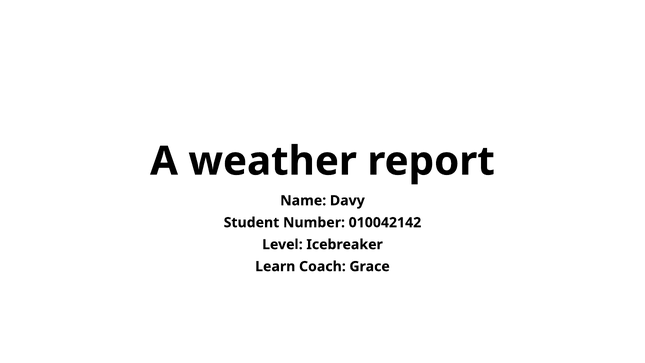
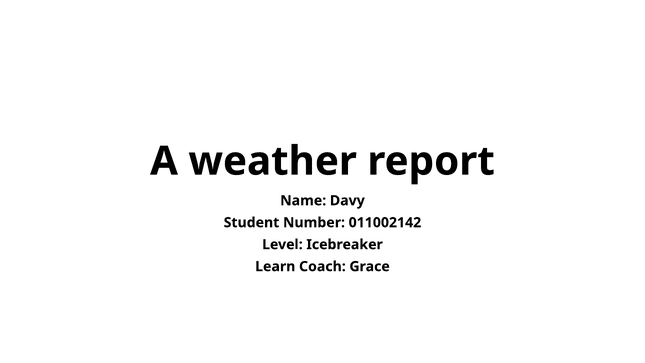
010042142: 010042142 -> 011002142 (385, 222)
